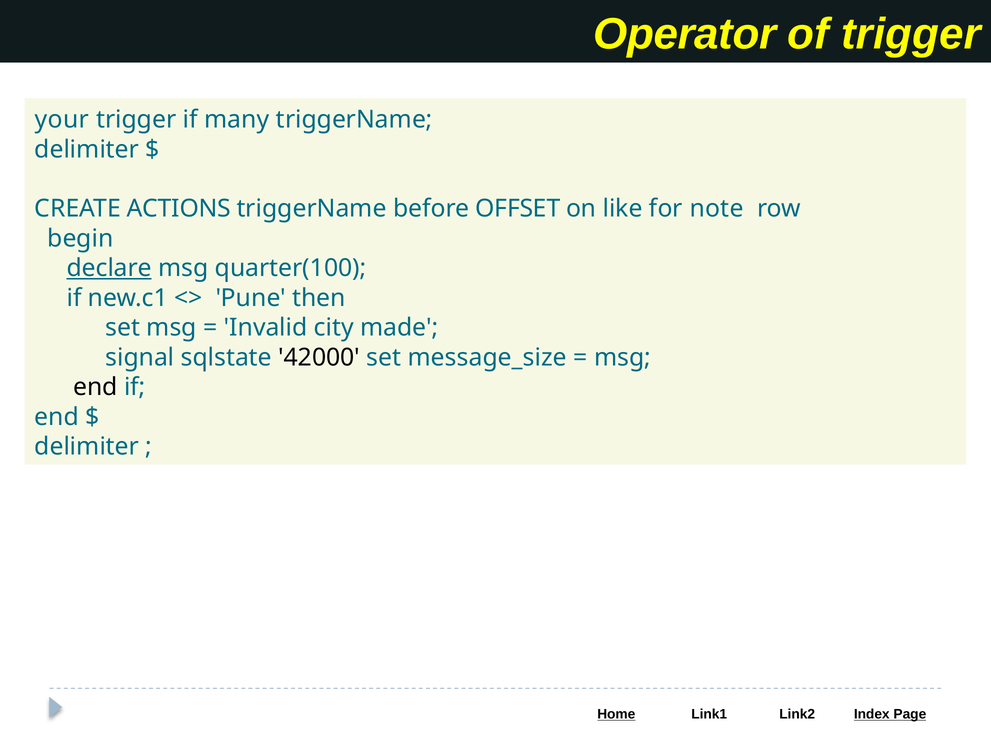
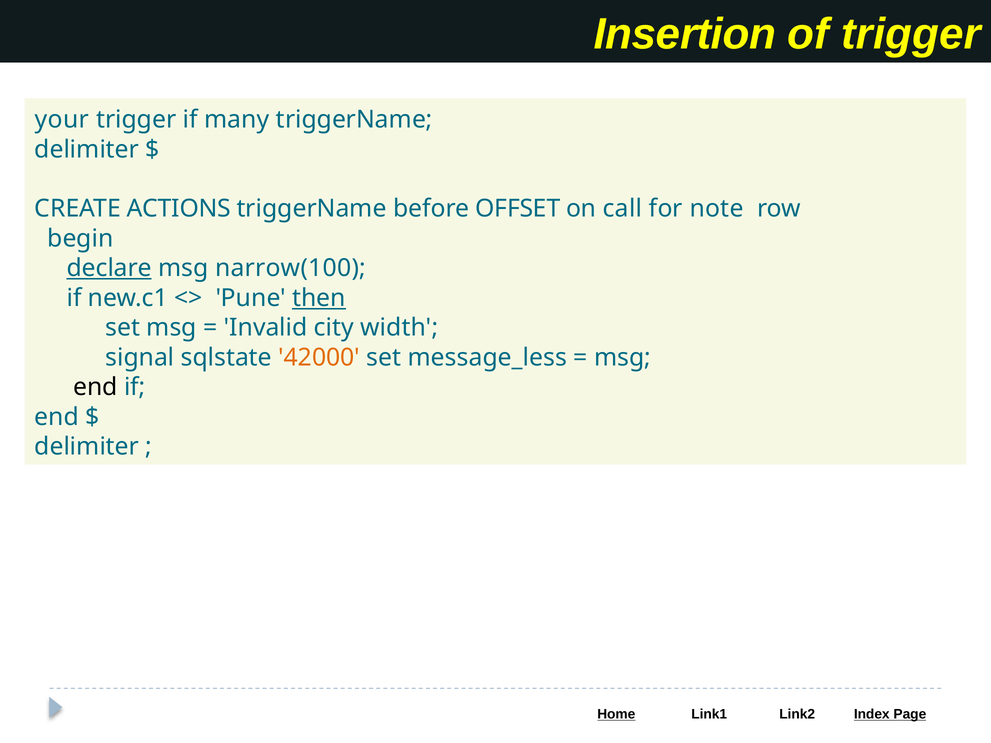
Operator: Operator -> Insertion (685, 34)
like: like -> call (622, 209)
quarter(100: quarter(100 -> narrow(100 (290, 268)
then underline: none -> present (319, 298)
made: made -> width (399, 328)
42000 colour: black -> orange (319, 358)
message_size: message_size -> message_less (487, 358)
